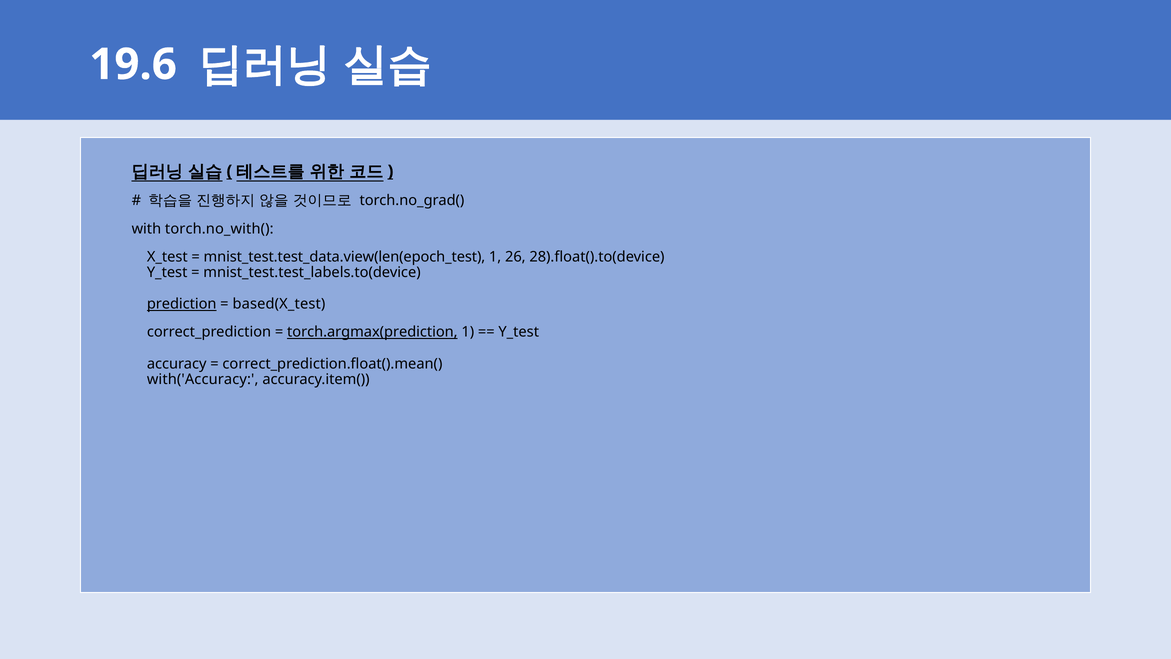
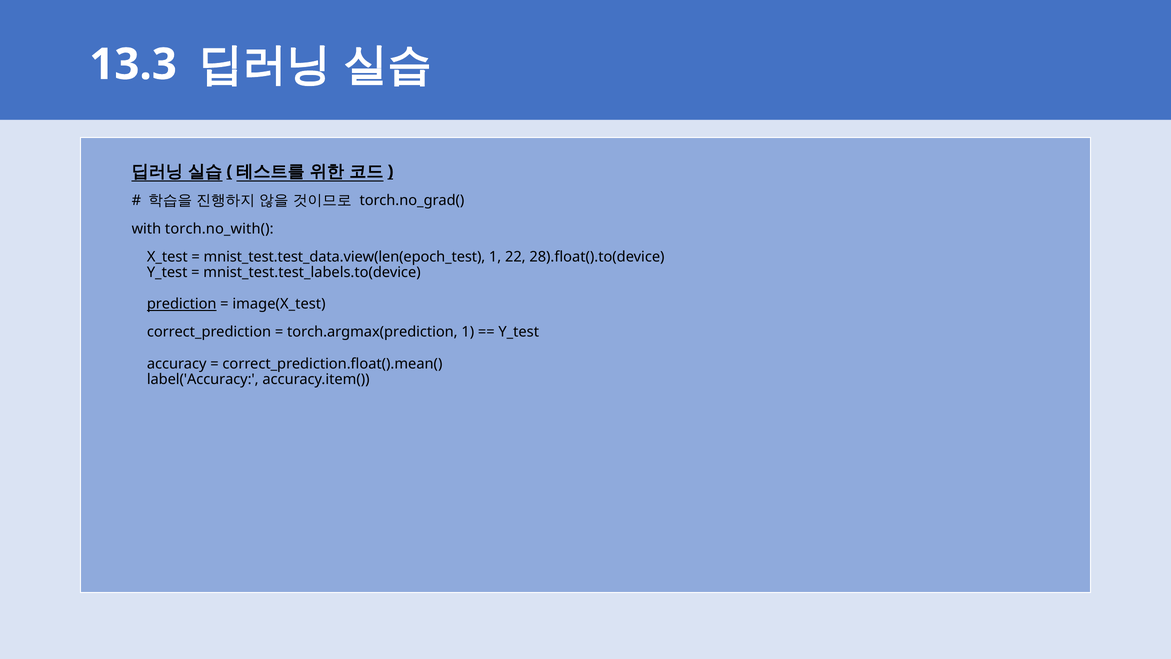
19.6: 19.6 -> 13.3 (133, 64)
26: 26 -> 22 (515, 257)
based(X_test: based(X_test -> image(X_test (279, 304)
torch.argmax(prediction underline: present -> none (372, 332)
with('Accuracy: with('Accuracy -> label('Accuracy (203, 379)
